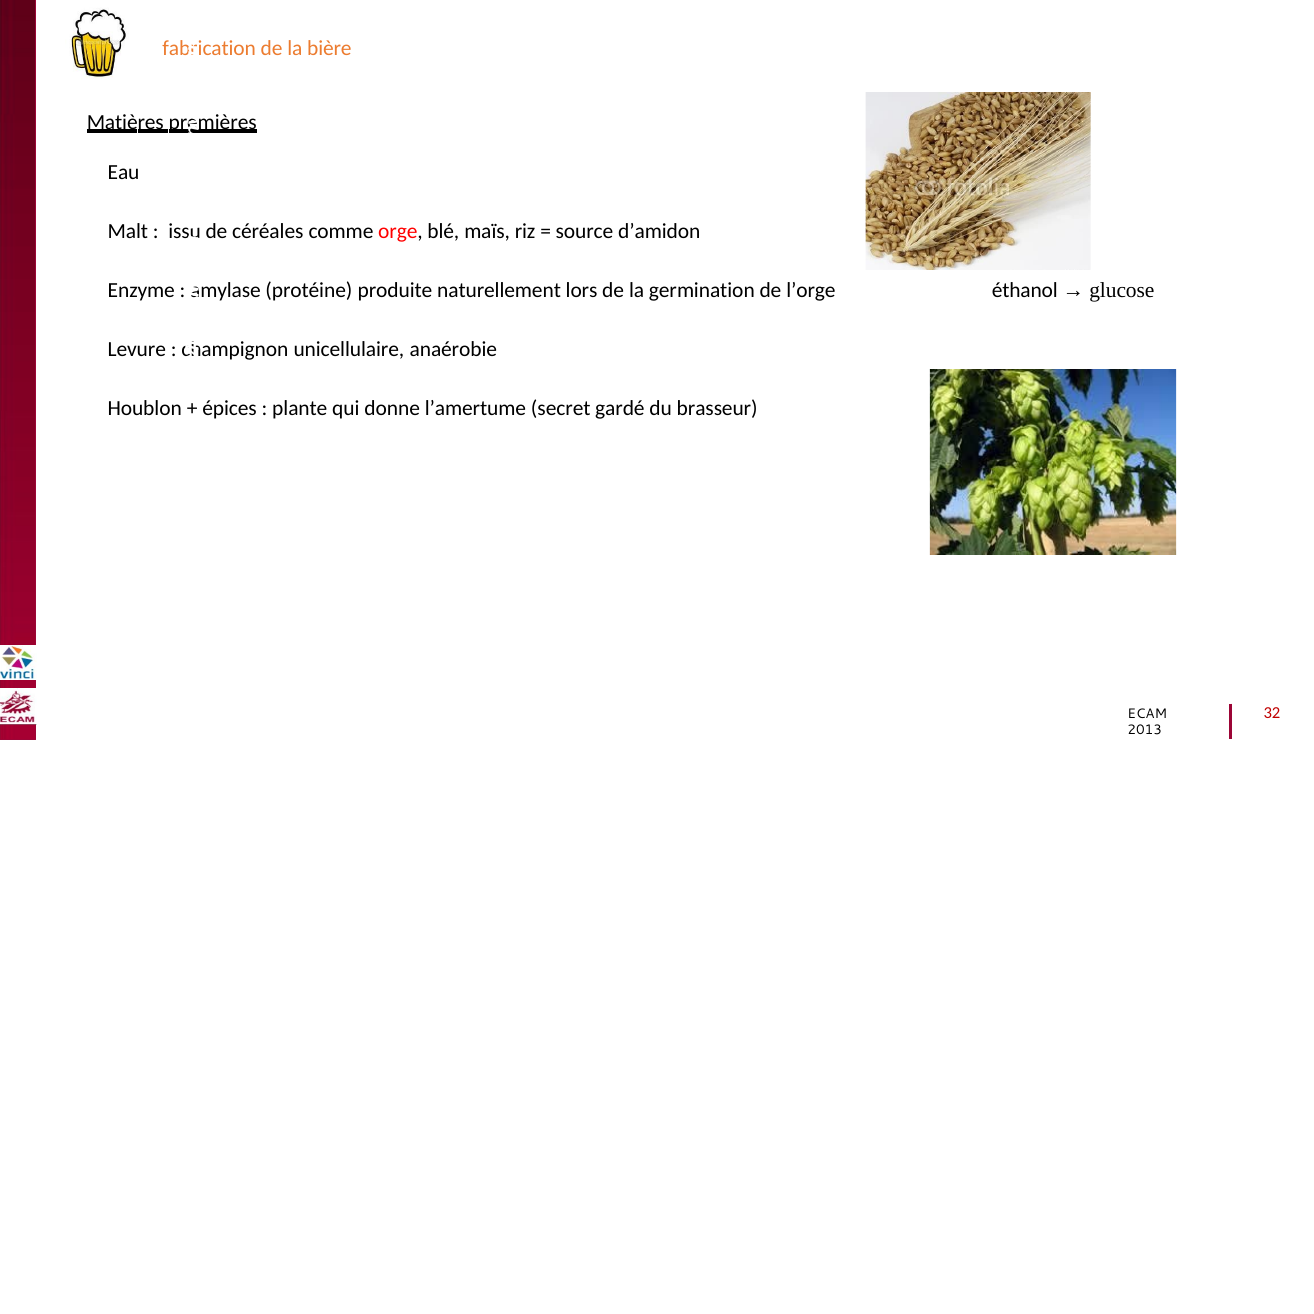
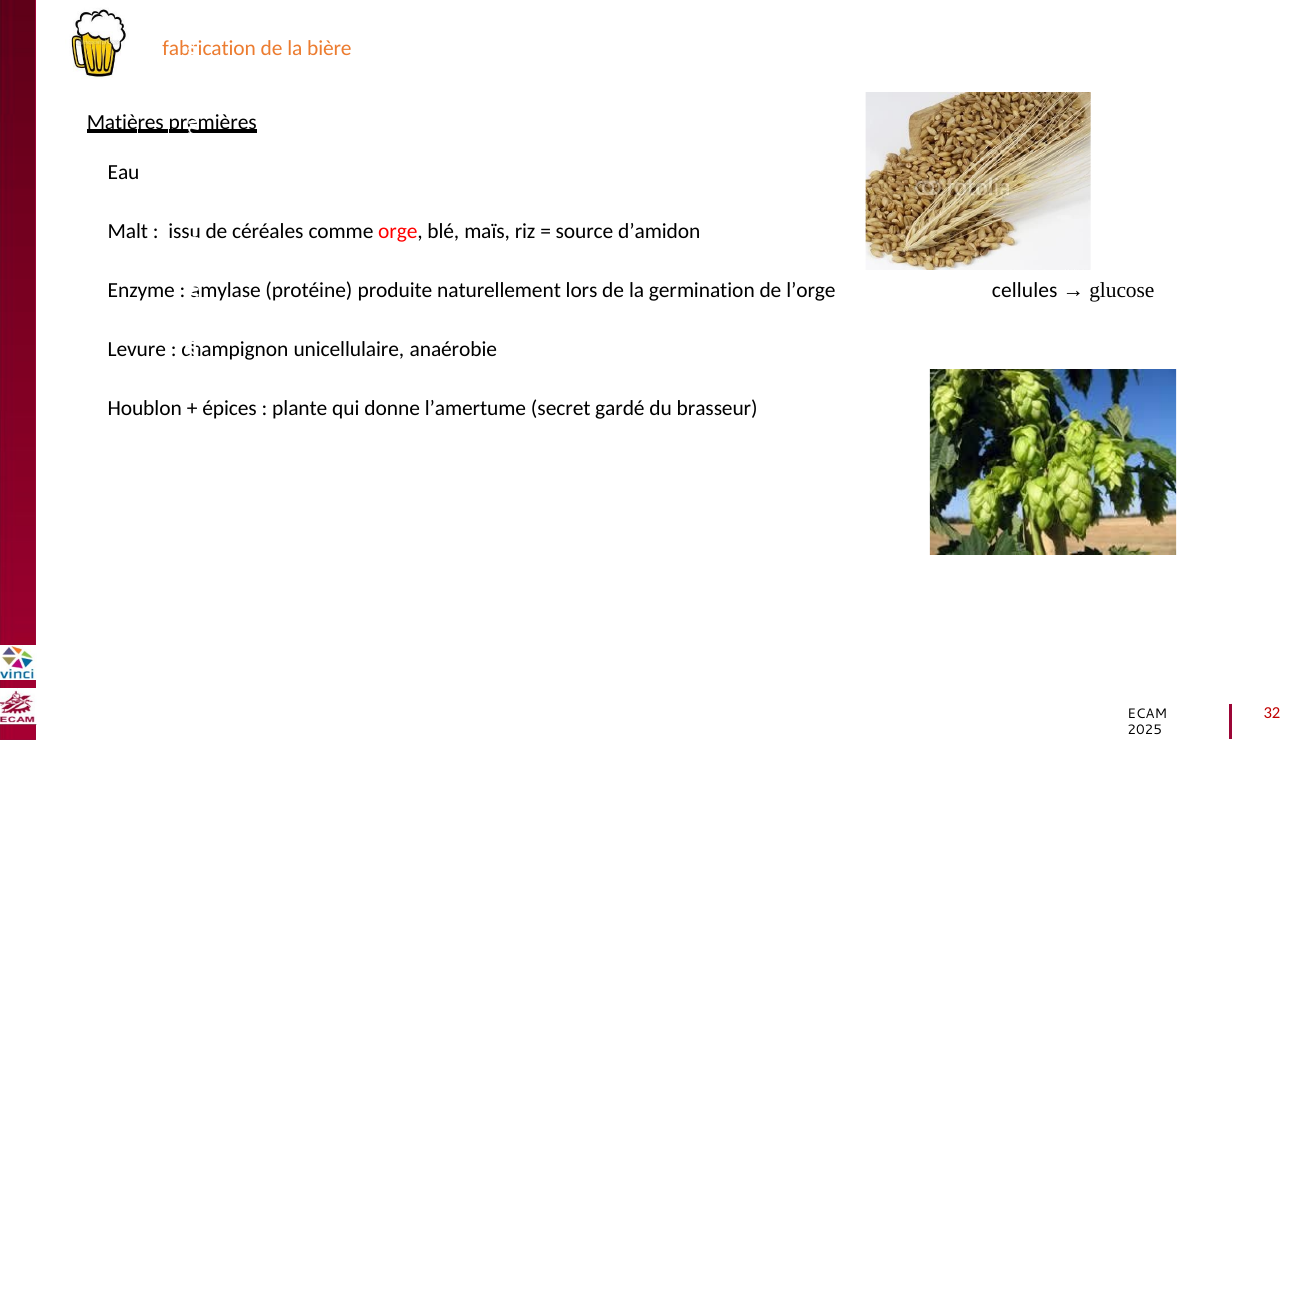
éthanol: éthanol -> cellules (1025, 291)
2013: 2013 -> 2025 (1145, 730)
